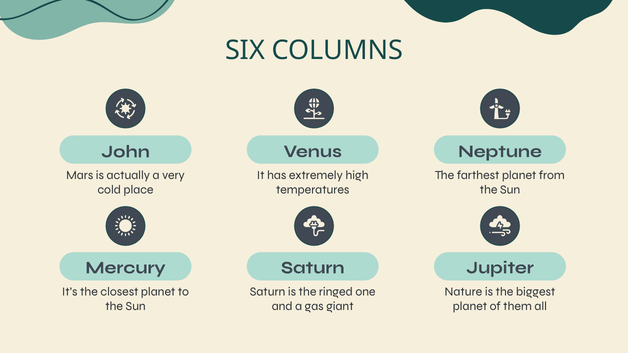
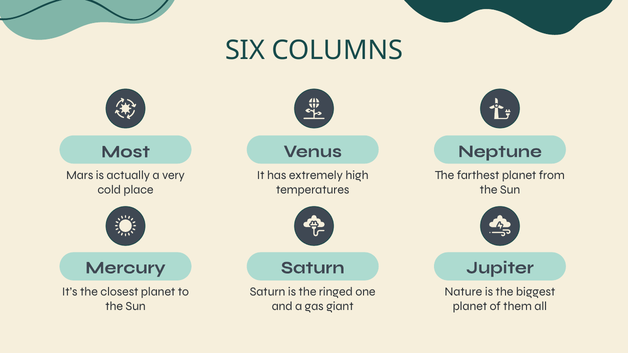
John: John -> Most (126, 152)
